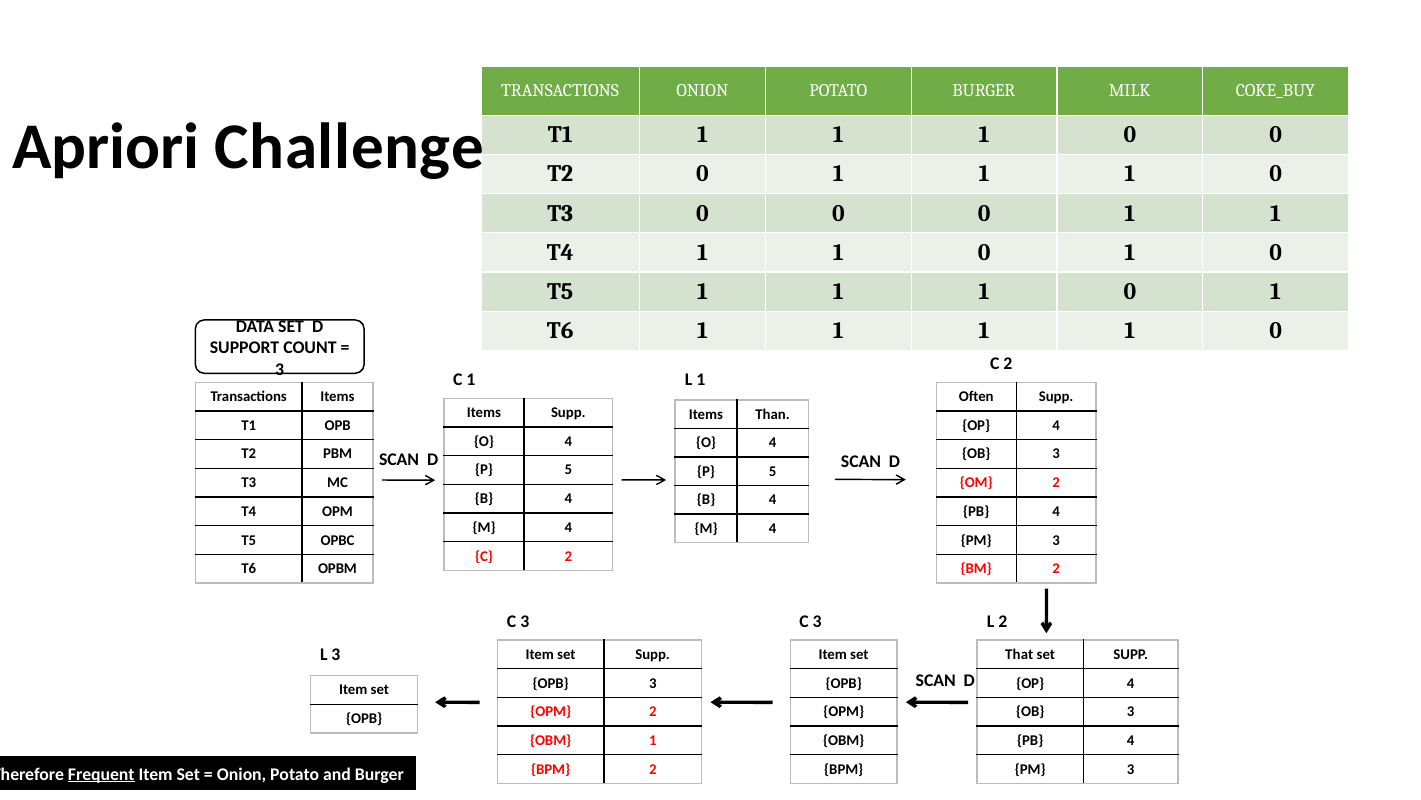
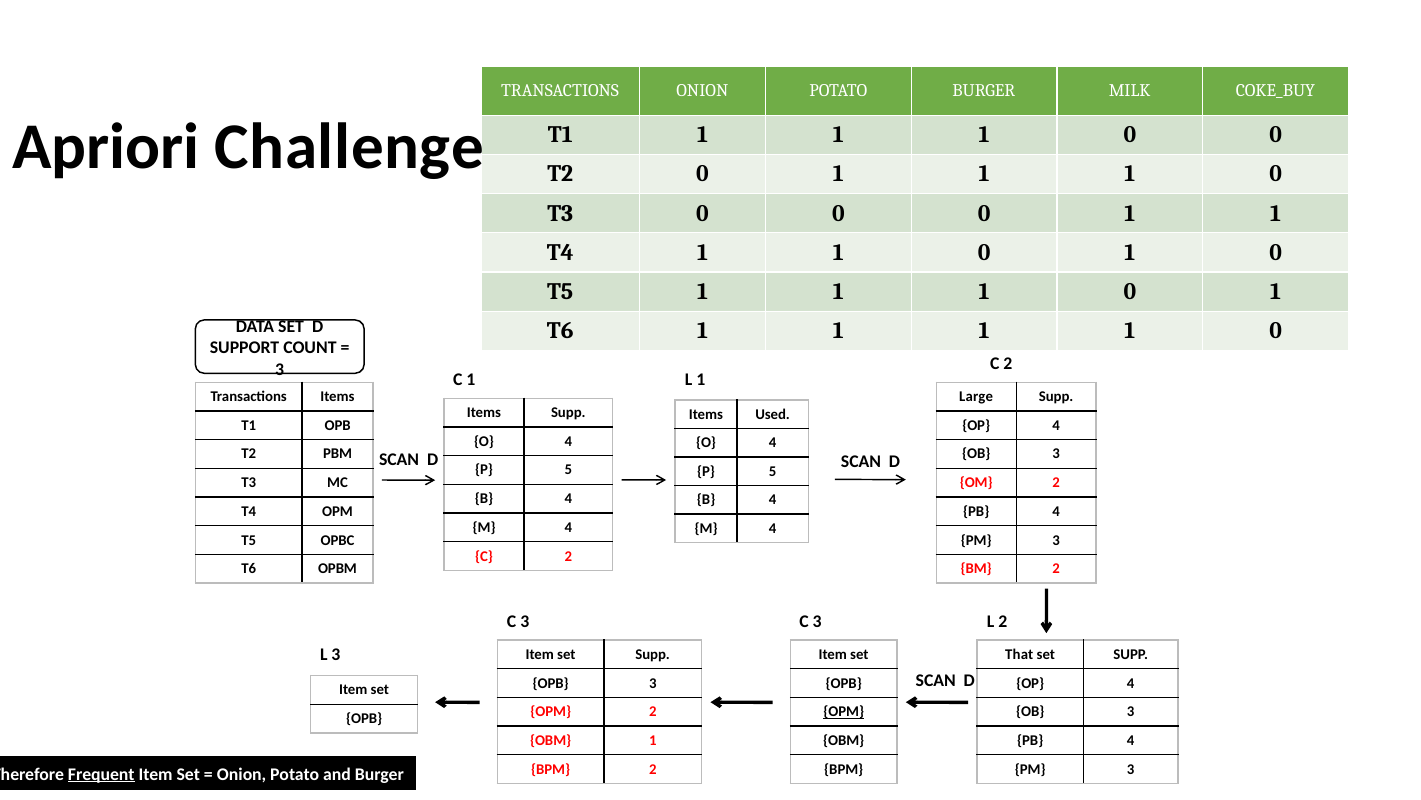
Often: Often -> Large (976, 396)
Than: Than -> Used (773, 414)
OPM underline: none -> present (844, 711)
